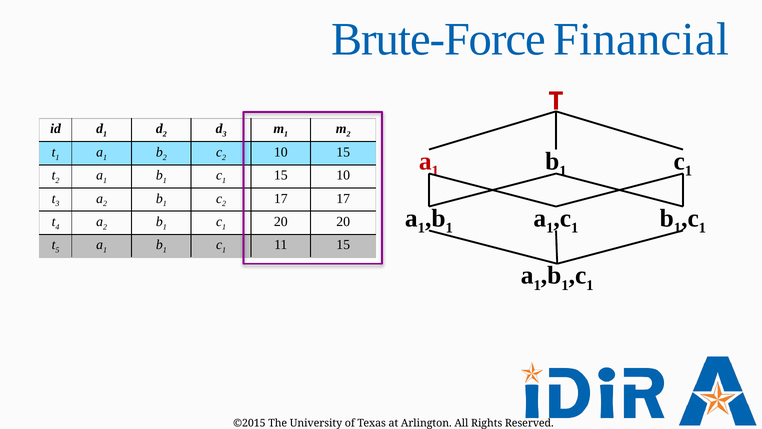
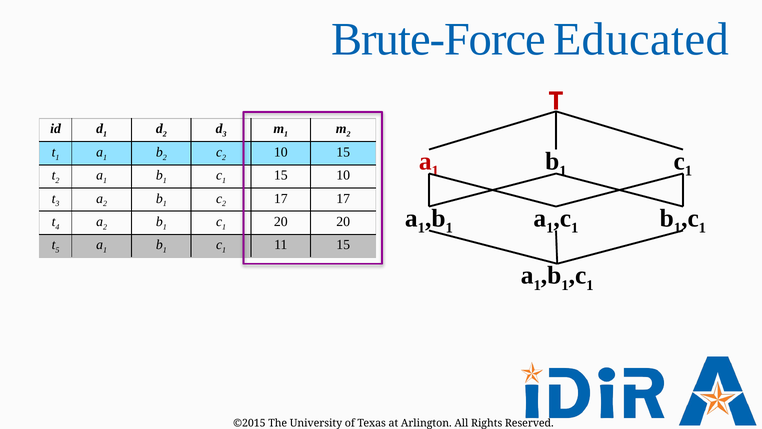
Financial: Financial -> Educated (641, 39)
